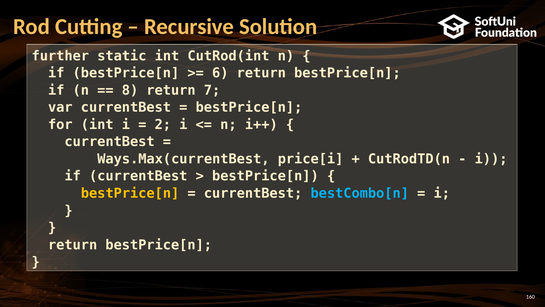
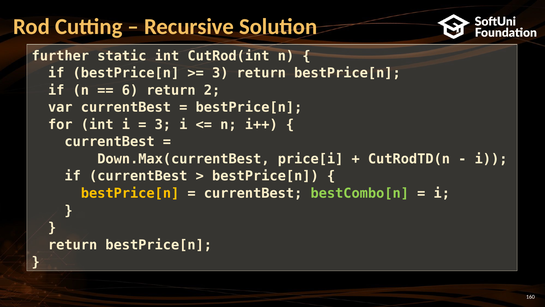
6: 6 -> 3 (220, 73)
8: 8 -> 6 (130, 90)
7: 7 -> 2 (212, 90)
2: 2 -> 3 (163, 124)
Ways.Max(currentBest: Ways.Max(currentBest -> Down.Max(currentBest (183, 159)
bestCombo[n colour: light blue -> light green (360, 193)
